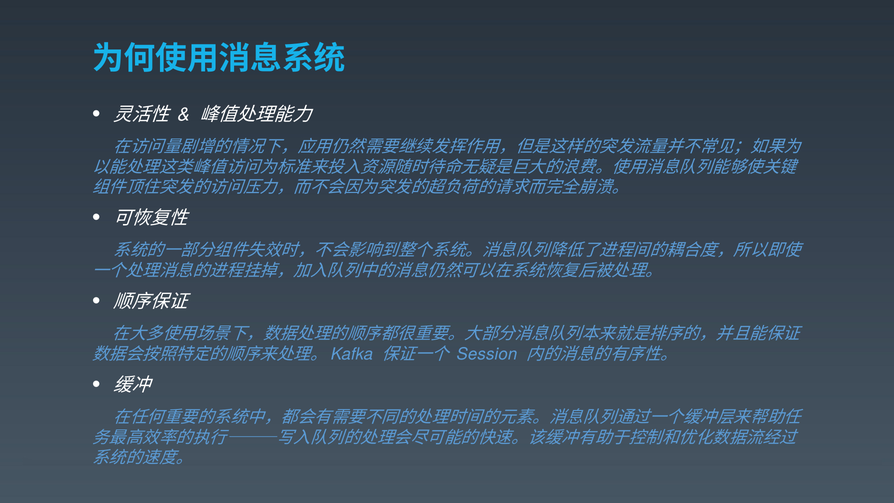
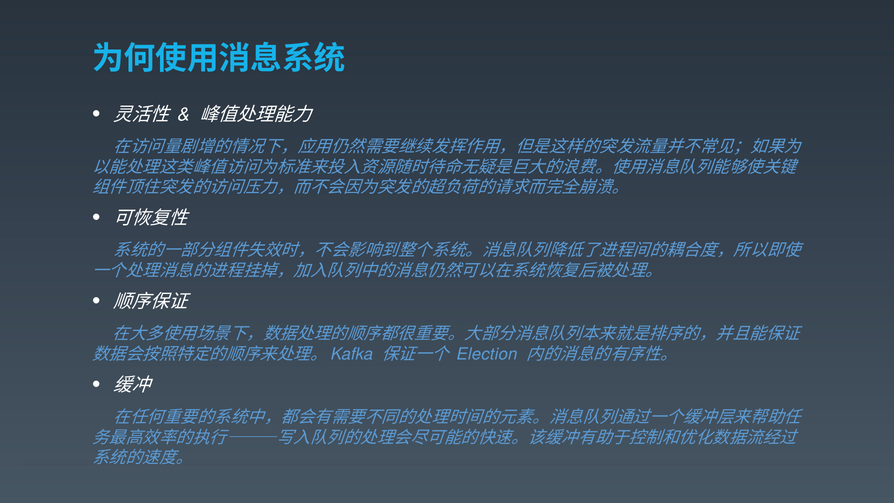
Session: Session -> Election (487, 354)
